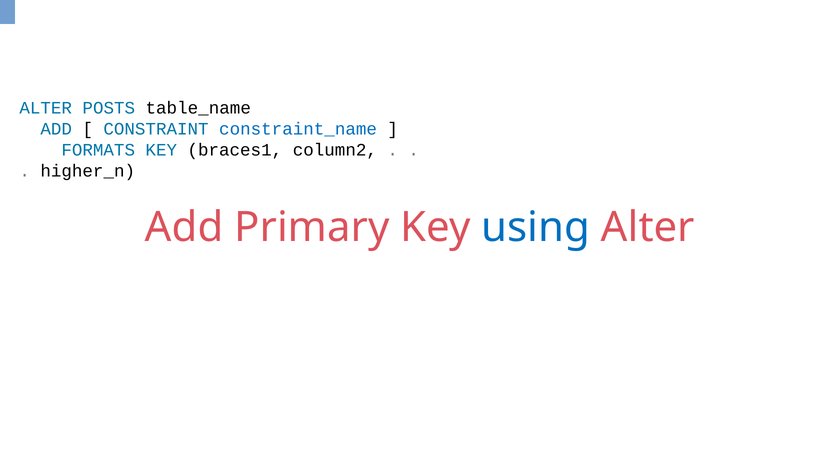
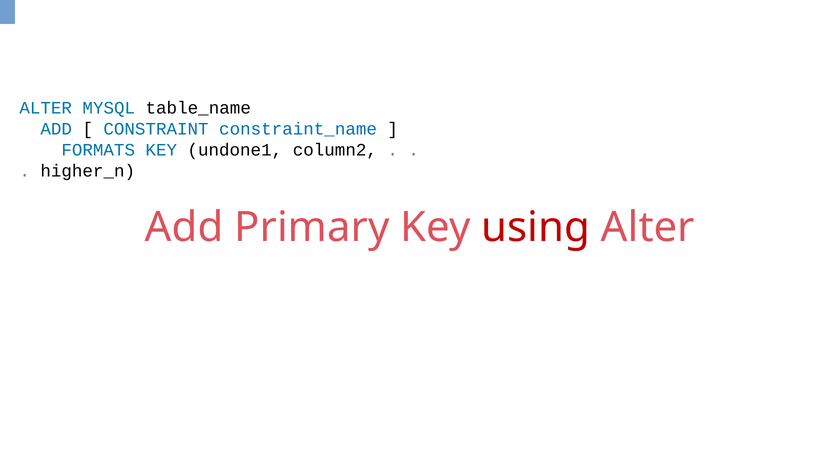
POSTS: POSTS -> MYSQL (109, 108)
braces1: braces1 -> undone1 (235, 150)
using colour: blue -> red (536, 228)
